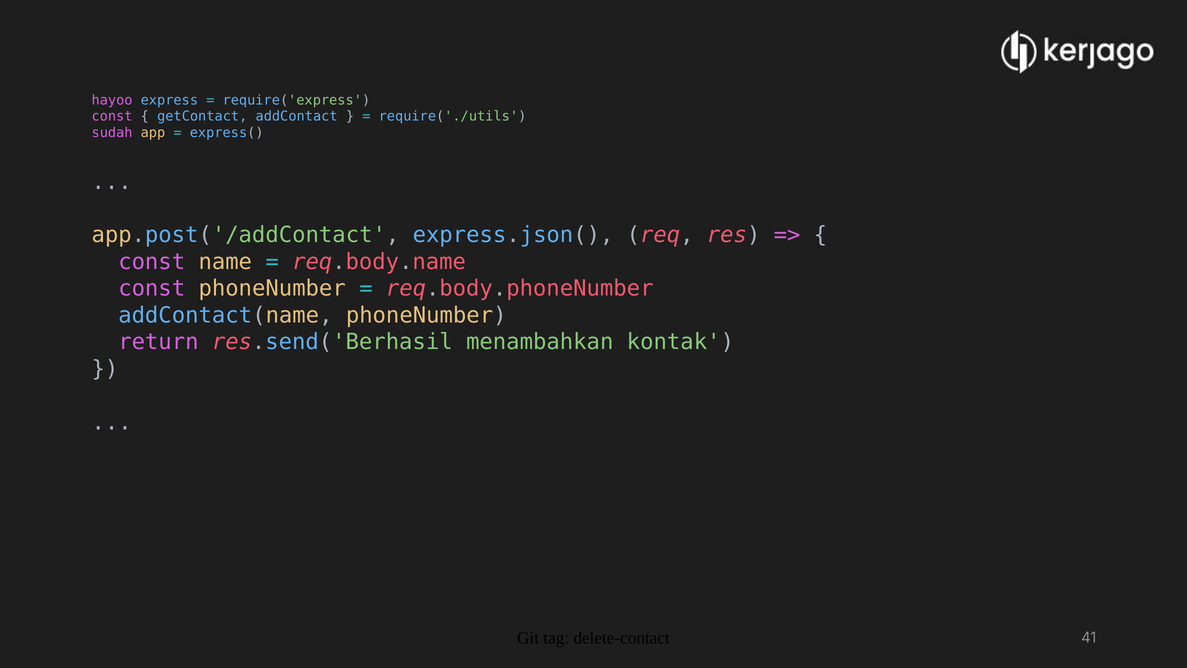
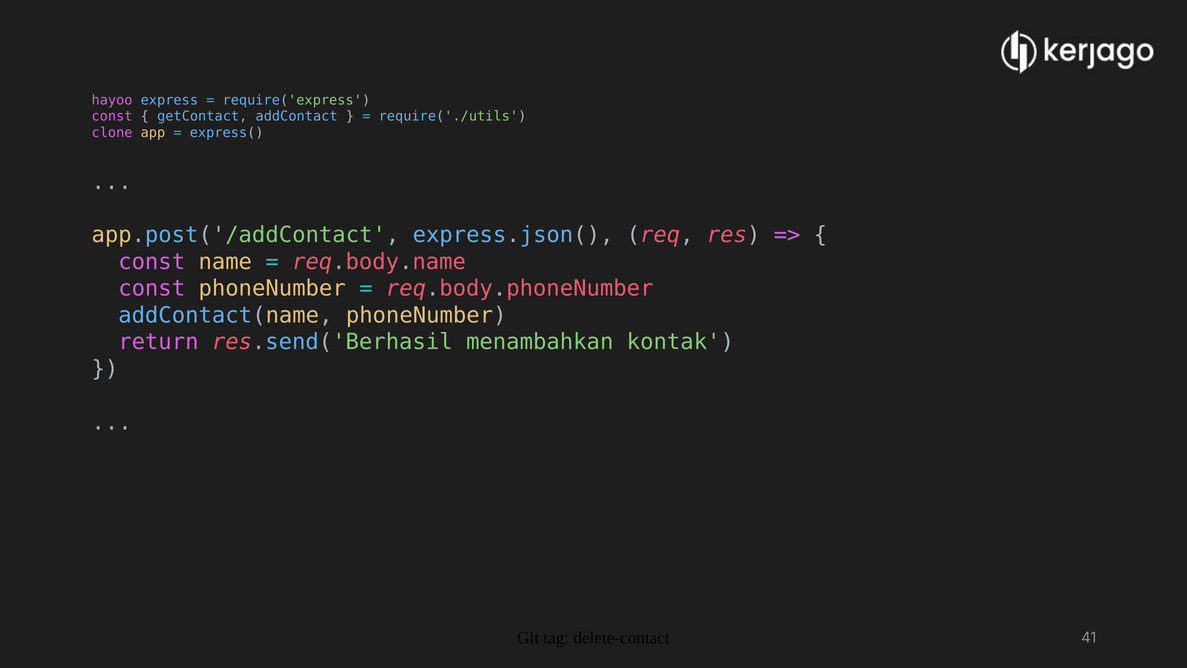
sudah: sudah -> clone (112, 133)
